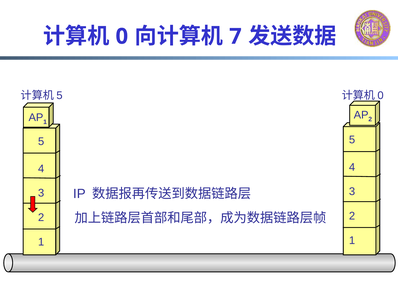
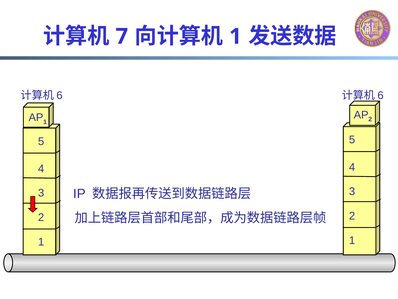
0: 0 -> 7 (122, 36)
7: 7 -> 1 (235, 36)
5: 5 -> 6 (59, 95)
0: 0 -> 6 (381, 95)
